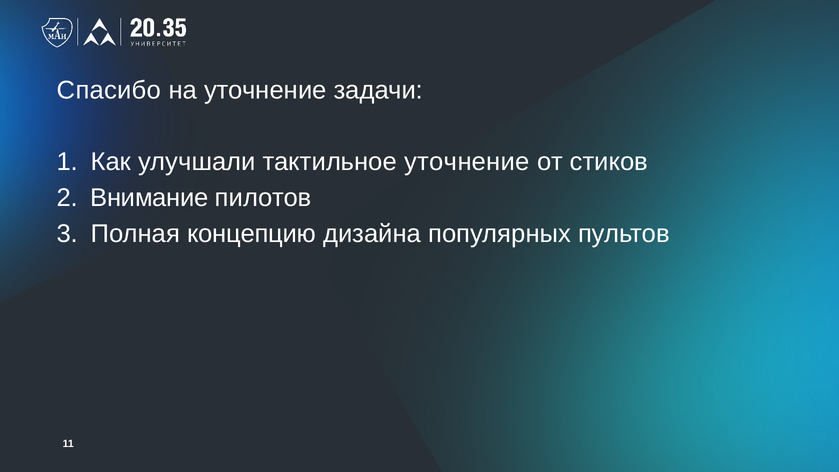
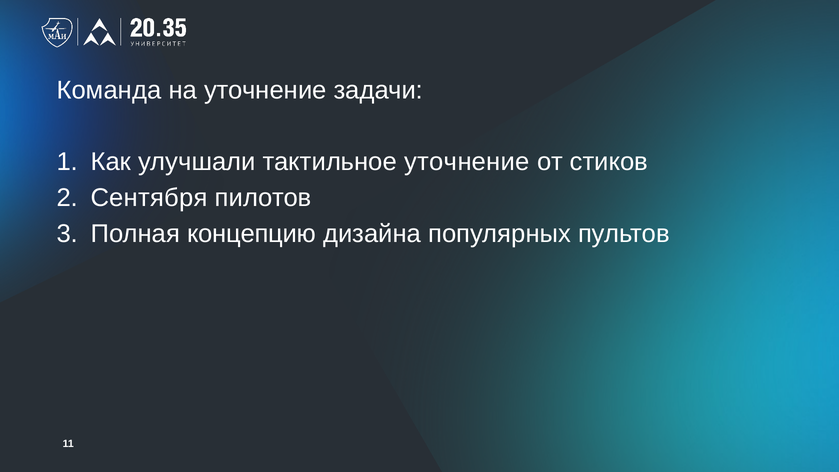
Спасибо: Спасибо -> Команда (109, 90)
Внимание: Внимание -> Сентября (149, 198)
